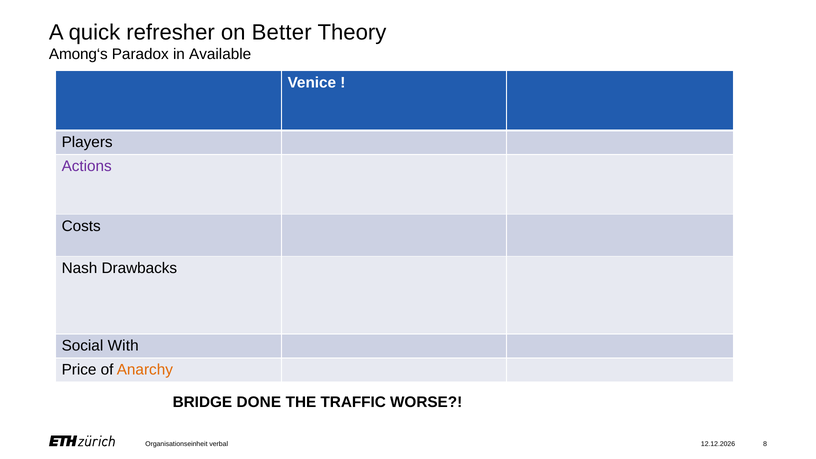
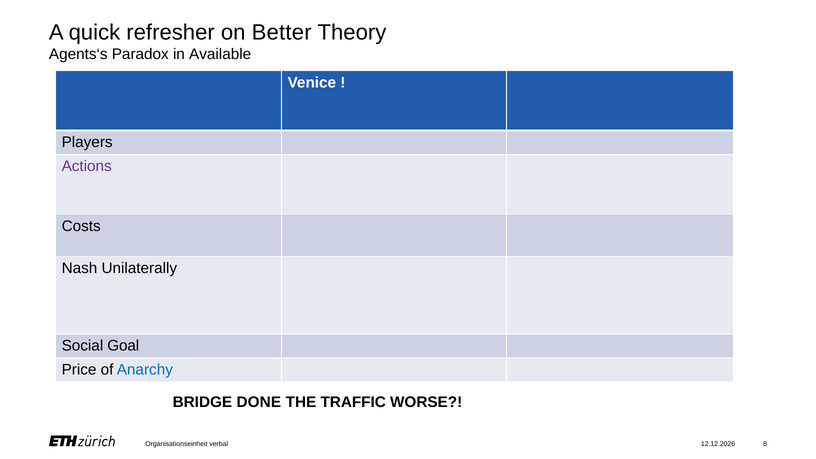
Among‘s: Among‘s -> Agents‘s (78, 54)
Drawbacks: Drawbacks -> Unilaterally (139, 268)
With: With -> Goal (123, 346)
Anarchy colour: orange -> blue (145, 370)
